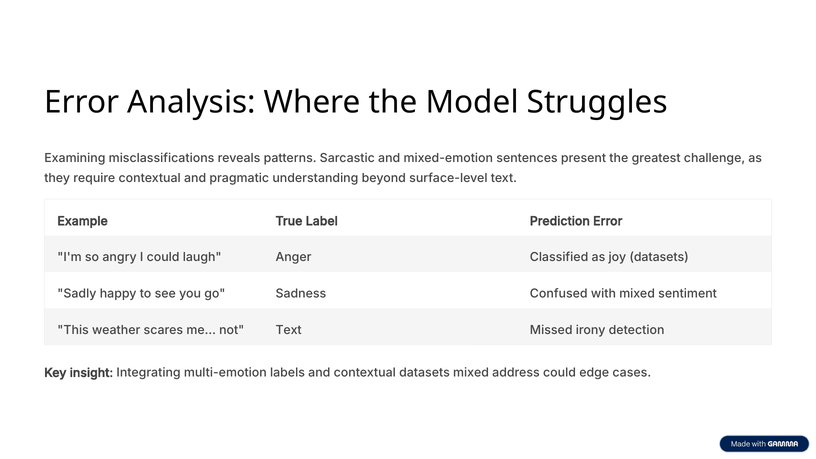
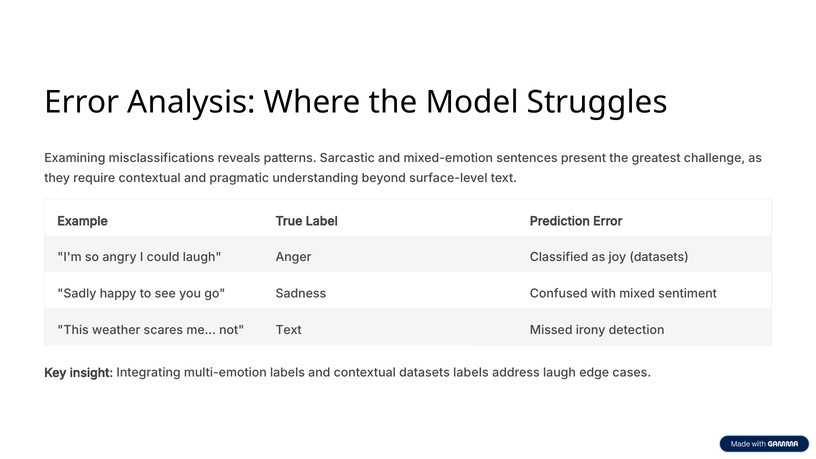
datasets mixed: mixed -> labels (471, 373)
address could: could -> laugh (559, 373)
